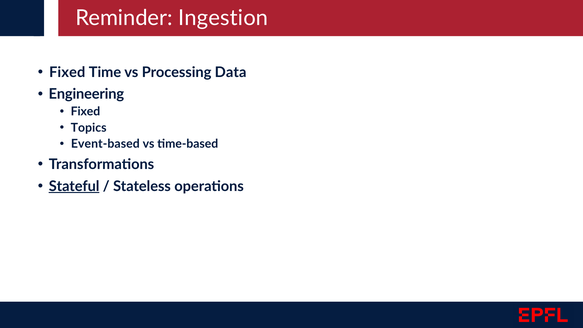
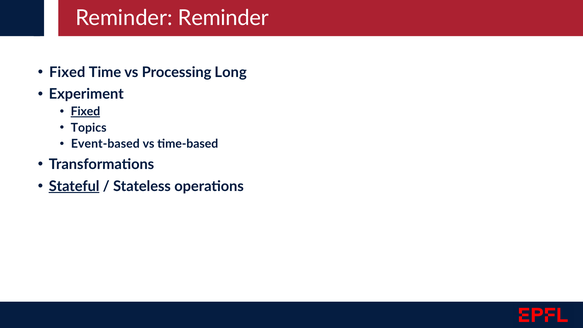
Reminder Ingestion: Ingestion -> Reminder (223, 18)
Data: Data -> Long (231, 72)
Engineering: Engineering -> Experiment (86, 94)
Fixed underline: none -> present (85, 112)
